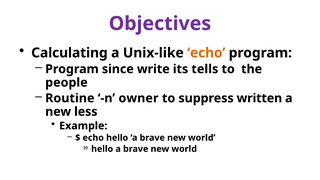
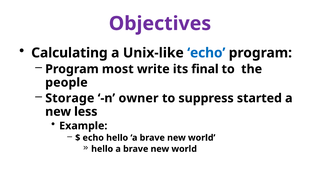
echo colour: orange -> blue (206, 53)
since: since -> most (118, 69)
tells: tells -> final (205, 69)
Routine: Routine -> Storage (70, 98)
written: written -> started (259, 98)
